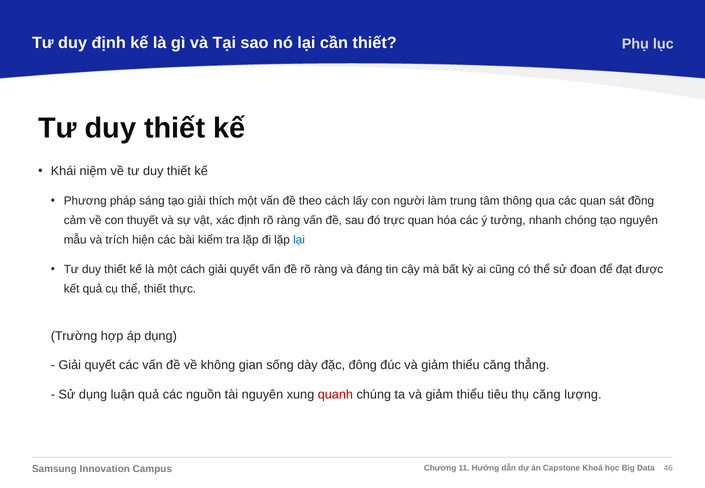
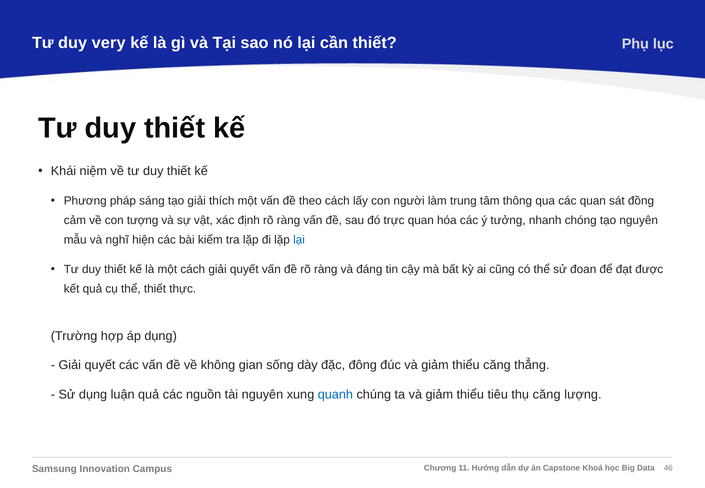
duy định: định -> very (109, 43)
thuyết: thuyết -> tượng (143, 221)
trích: trích -> nghĩ (117, 240)
quanh colour: red -> blue (335, 395)
